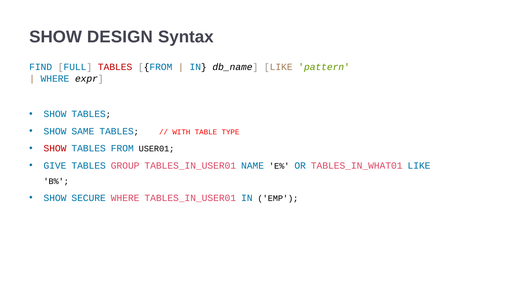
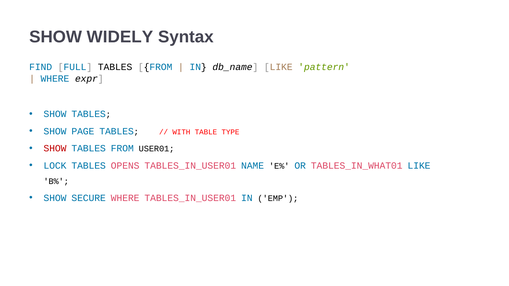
DESIGN: DESIGN -> WIDELY (120, 37)
TABLES colour: red -> black (115, 67)
SAME: SAME -> PAGE (83, 131)
GIVE: GIVE -> LOCK (55, 166)
GROUP: GROUP -> OPENS (125, 166)
